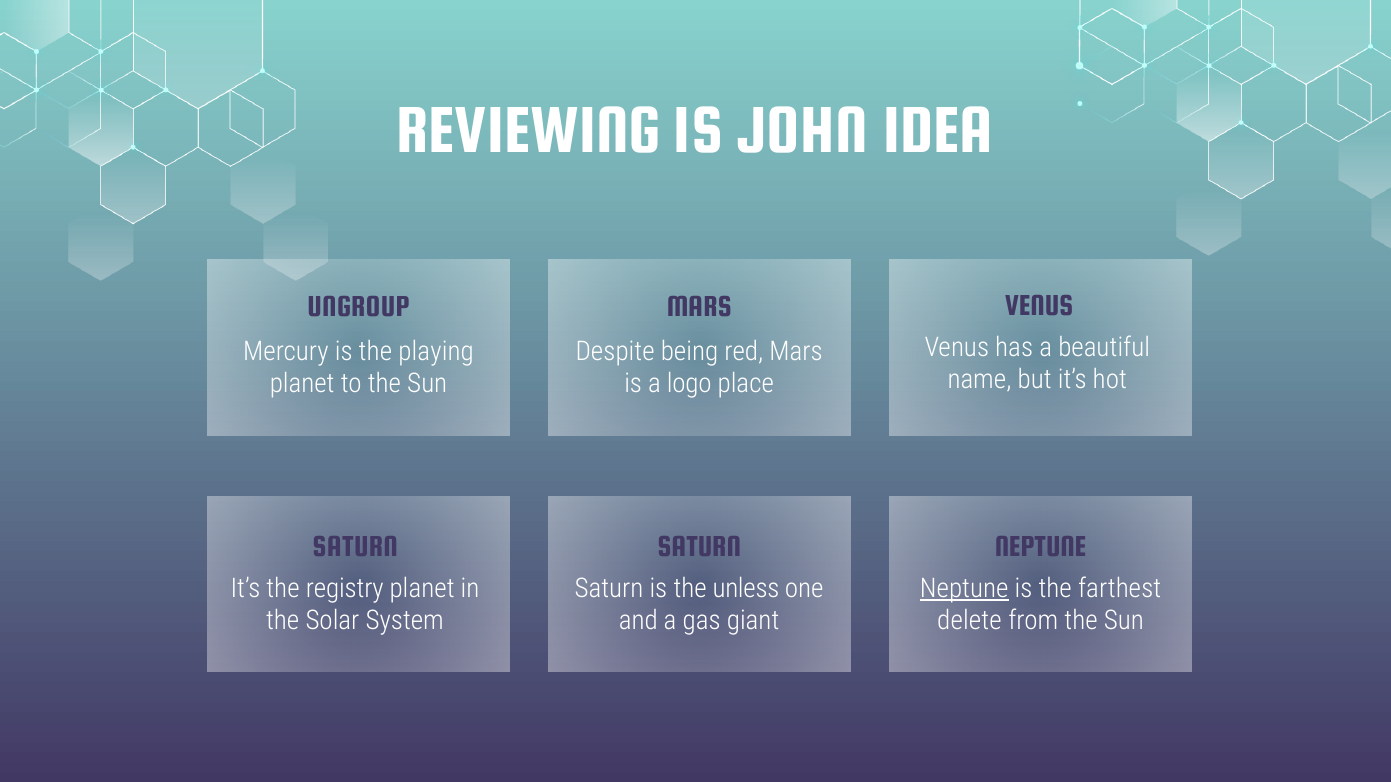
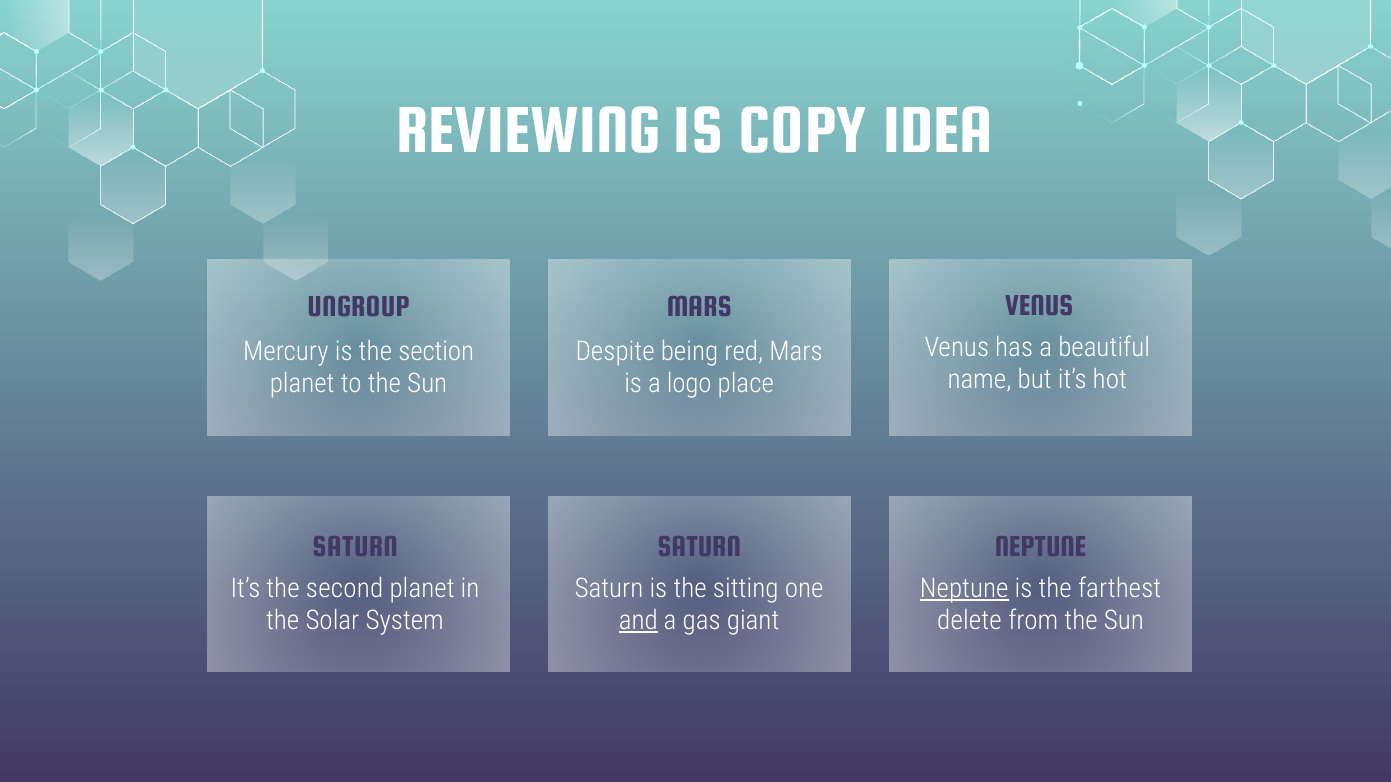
JOHN: JOHN -> COPY (803, 130)
playing: playing -> section (436, 352)
registry: registry -> second (345, 589)
unless: unless -> sitting (746, 589)
and underline: none -> present (638, 621)
